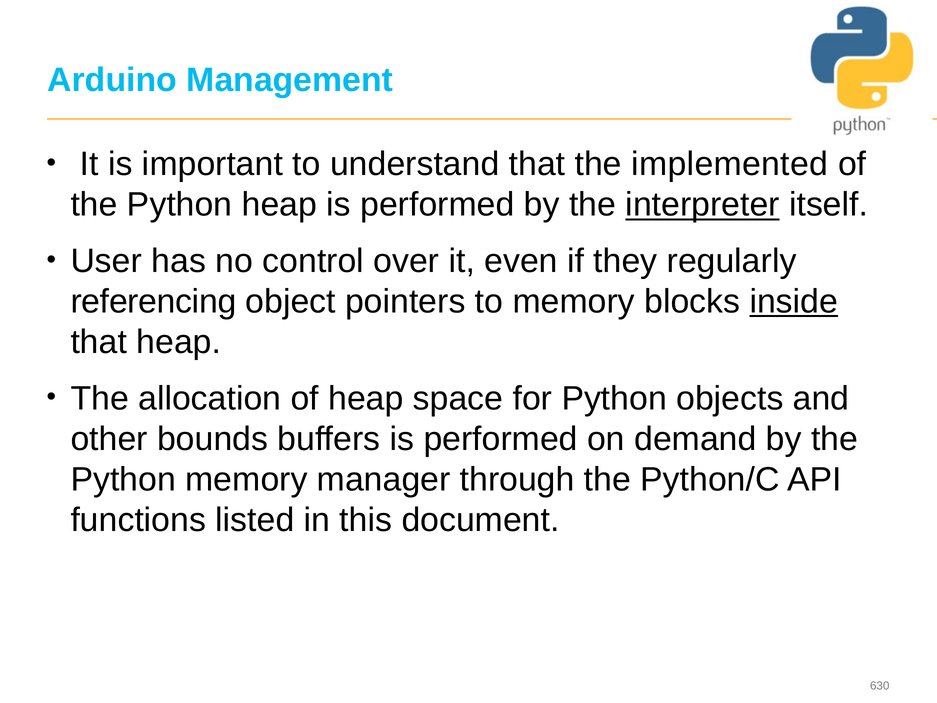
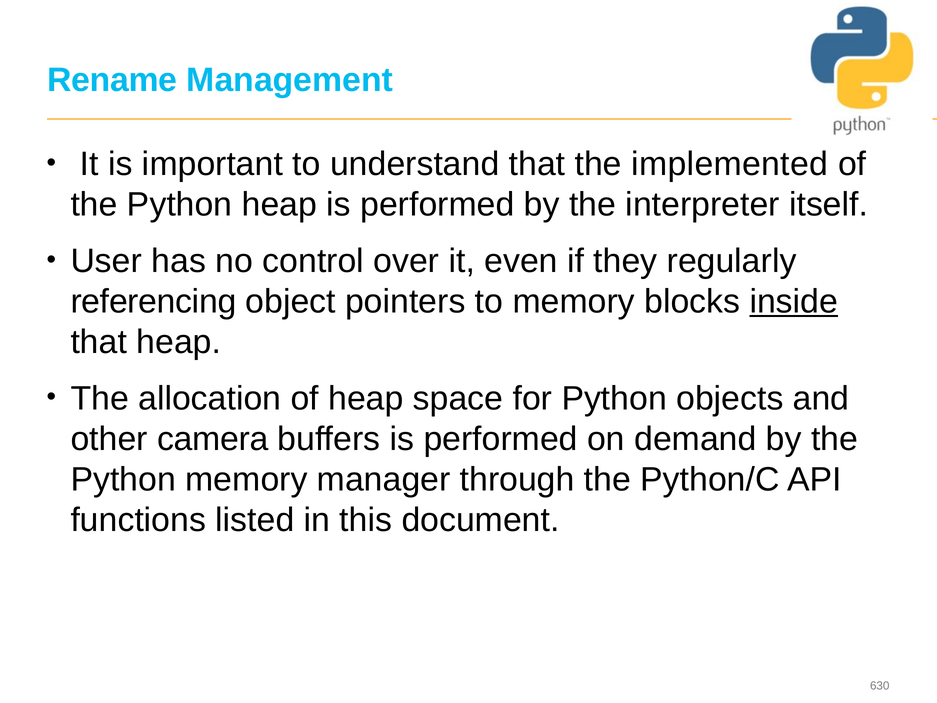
Arduino: Arduino -> Rename (112, 80)
interpreter underline: present -> none (703, 205)
bounds: bounds -> camera (213, 439)
